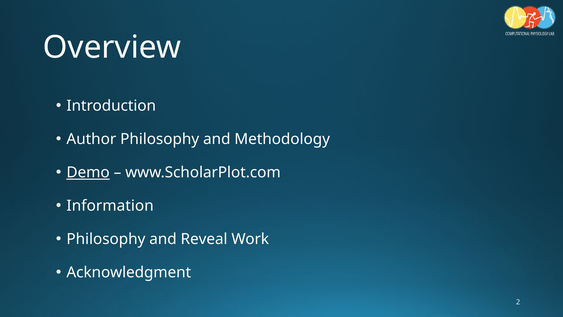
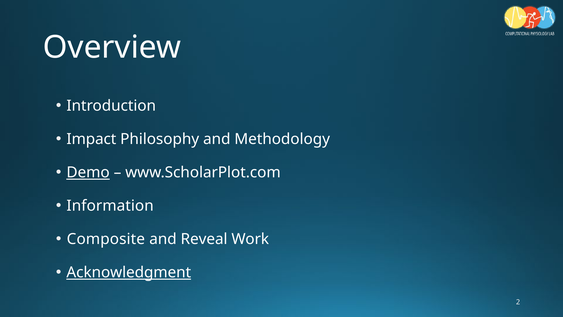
Author: Author -> Impact (91, 139)
Philosophy: Philosophy -> Composite (106, 239)
Acknowledgment underline: none -> present (129, 272)
